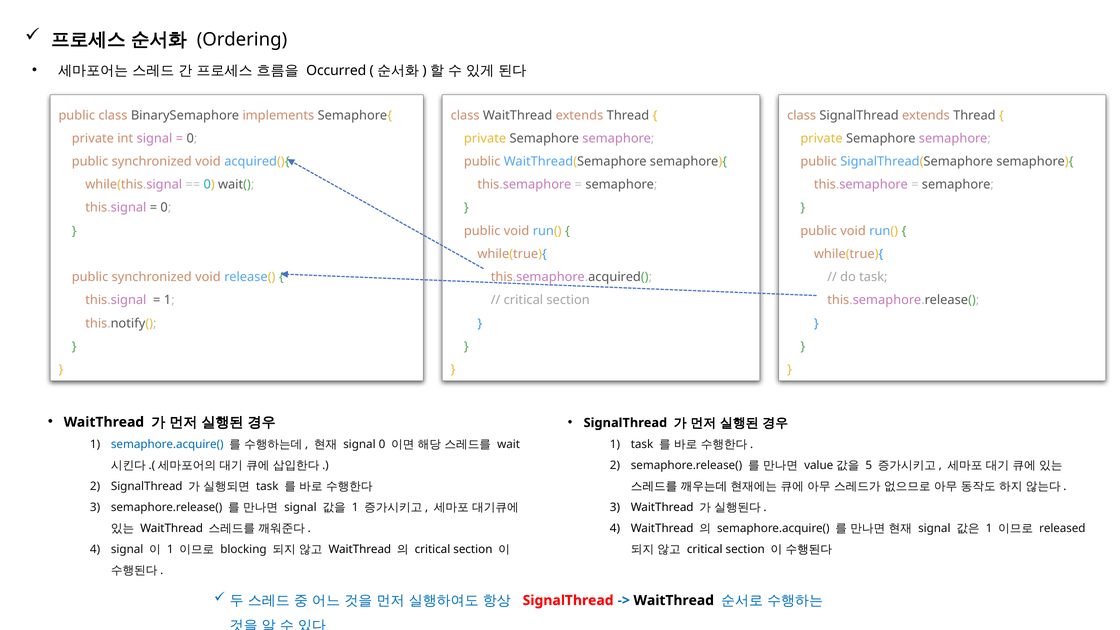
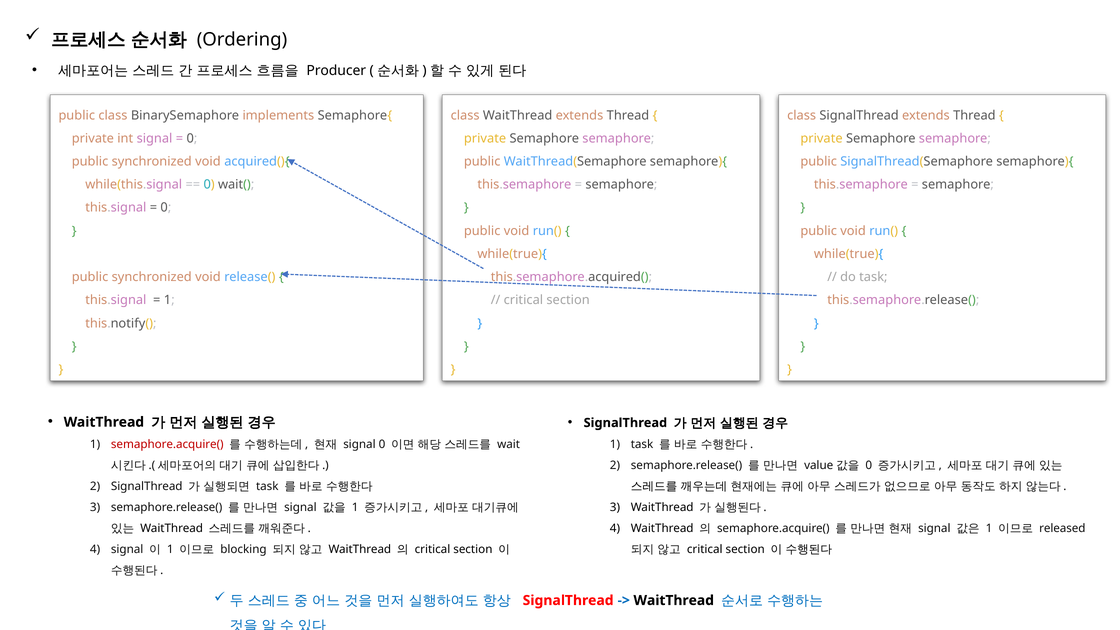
Occurred: Occurred -> Producer (336, 70)
semaphore.acquire( colour: blue -> red (167, 444)
5: 5 -> 0 (869, 465)
